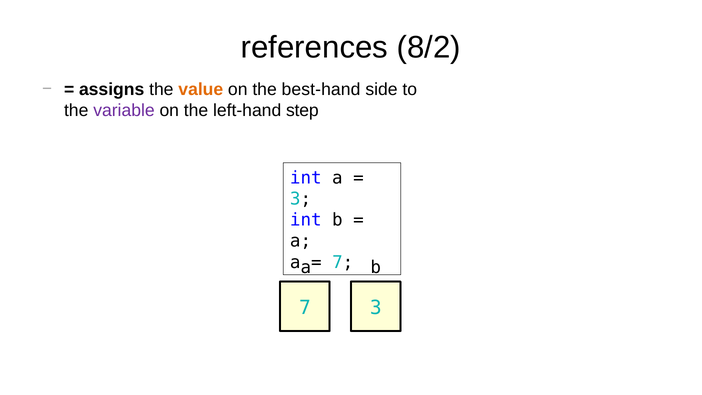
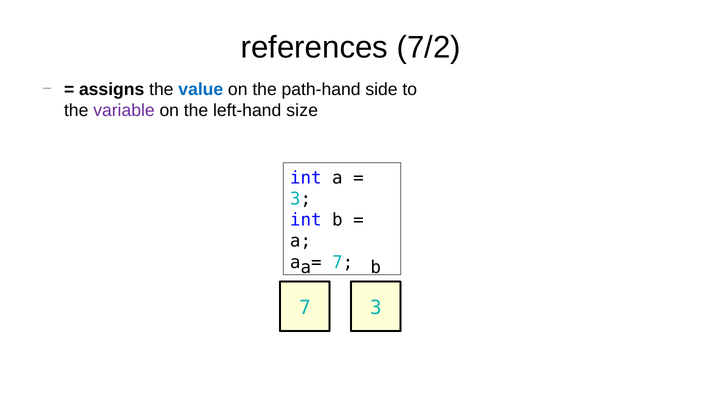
8/2: 8/2 -> 7/2 (429, 47)
value colour: orange -> blue (201, 89)
best-hand: best-hand -> path-hand (321, 89)
step: step -> size (302, 110)
